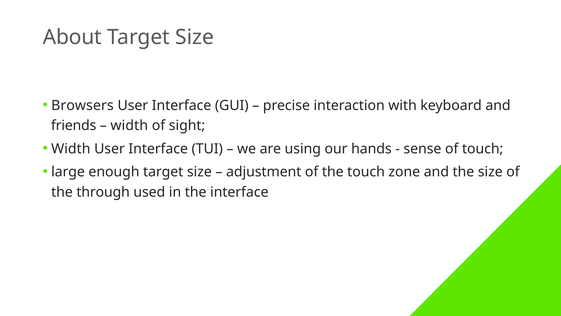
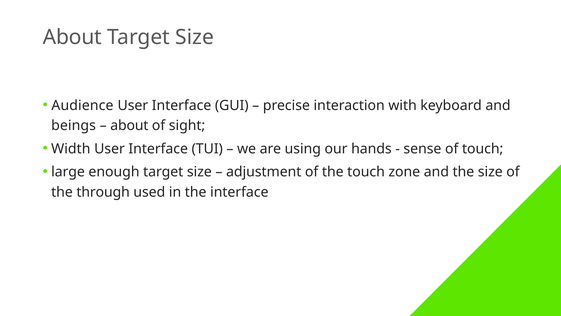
Browsers: Browsers -> Audience (82, 105)
friends: friends -> beings (74, 125)
width: width -> about (129, 125)
